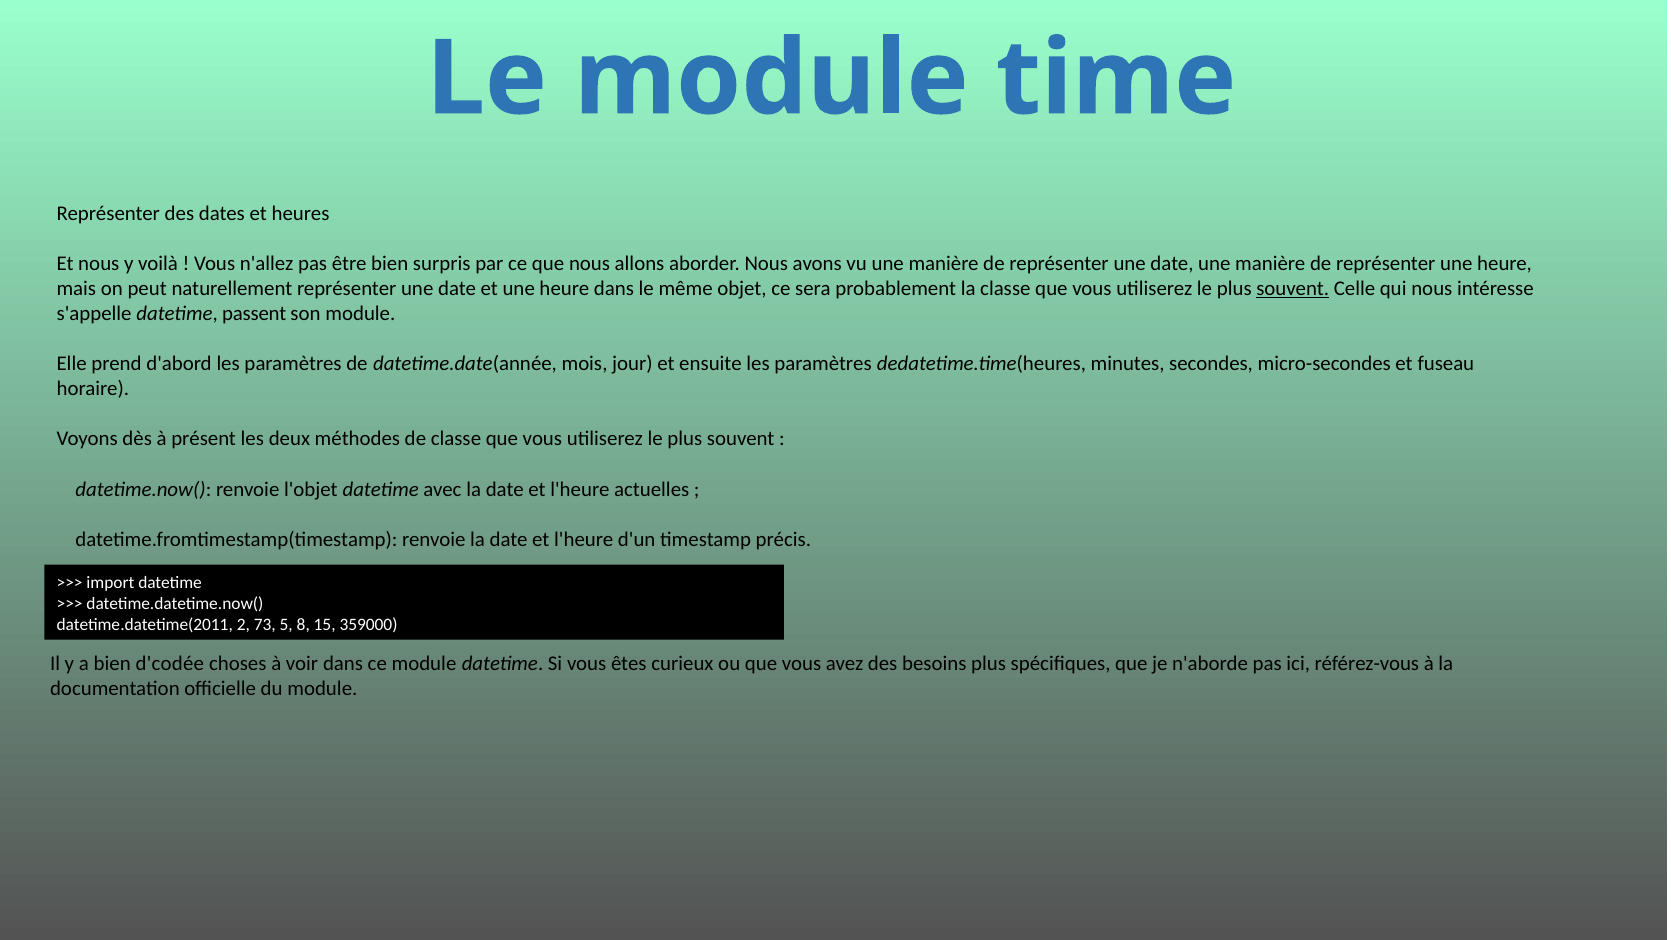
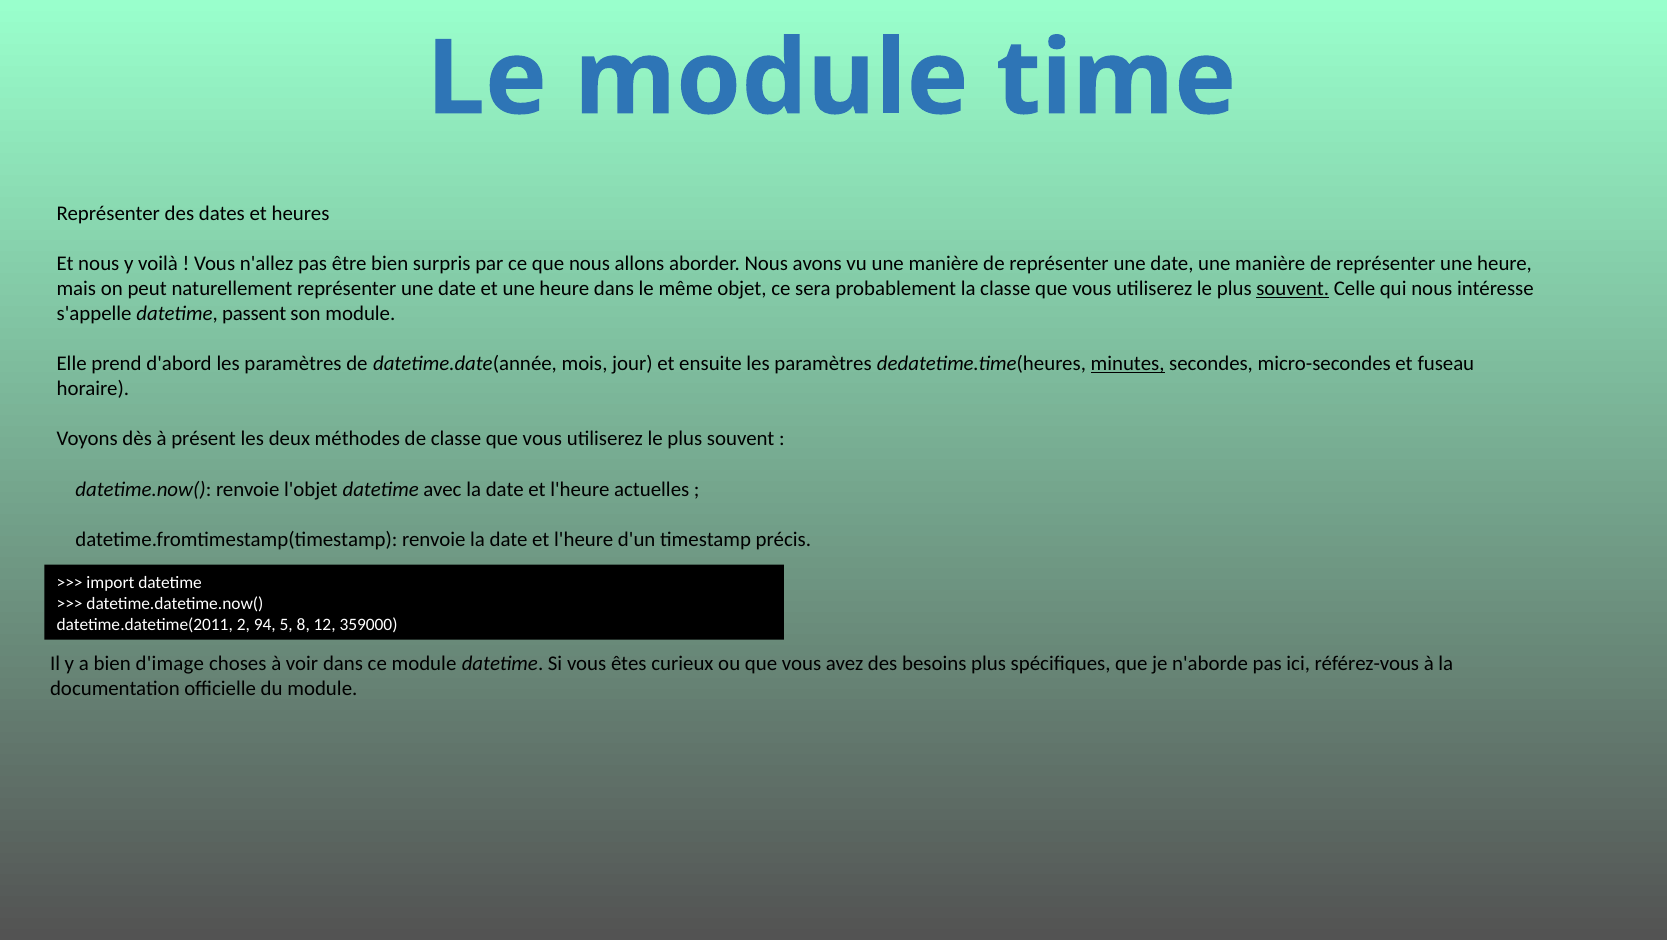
minutes underline: none -> present (1128, 364)
73: 73 -> 94 (265, 624)
15: 15 -> 12 (325, 624)
d'codée: d'codée -> d'image (170, 663)
